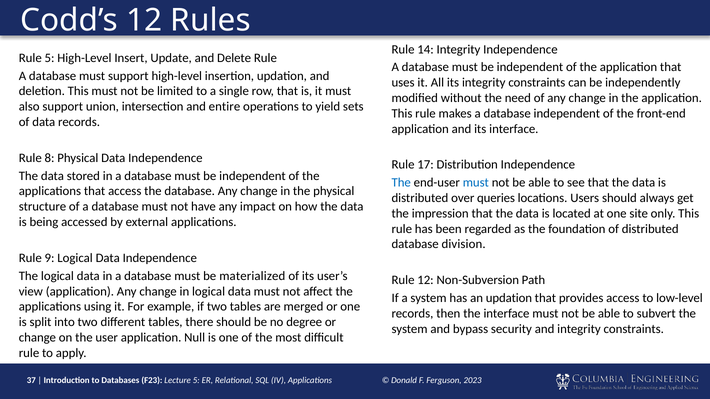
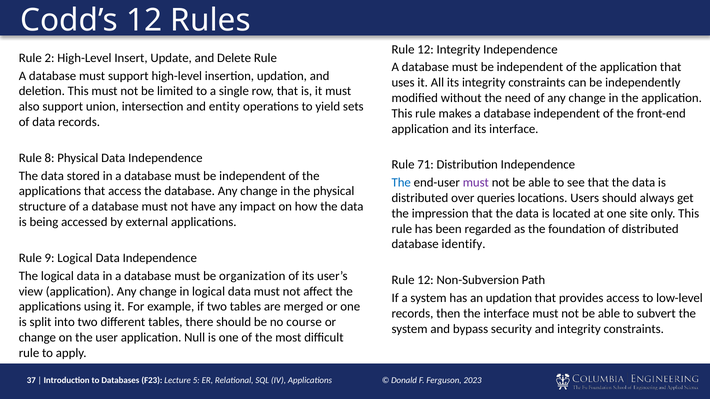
14: 14 -> 12 (426, 49)
Rule 5: 5 -> 2 (50, 58)
entire: entire -> entity (224, 107)
17: 17 -> 71 (426, 165)
must colour: blue -> purple (476, 183)
division: division -> identify (464, 244)
materialized: materialized -> organization (252, 276)
degree: degree -> course (304, 322)
